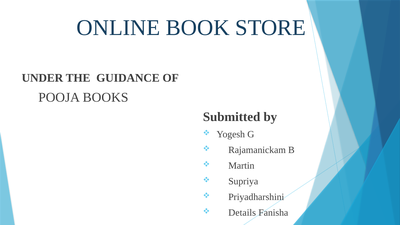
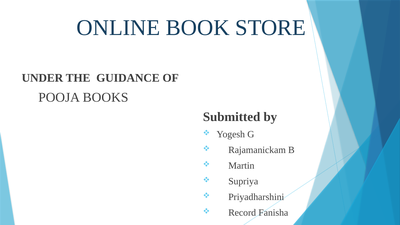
Details: Details -> Record (242, 213)
